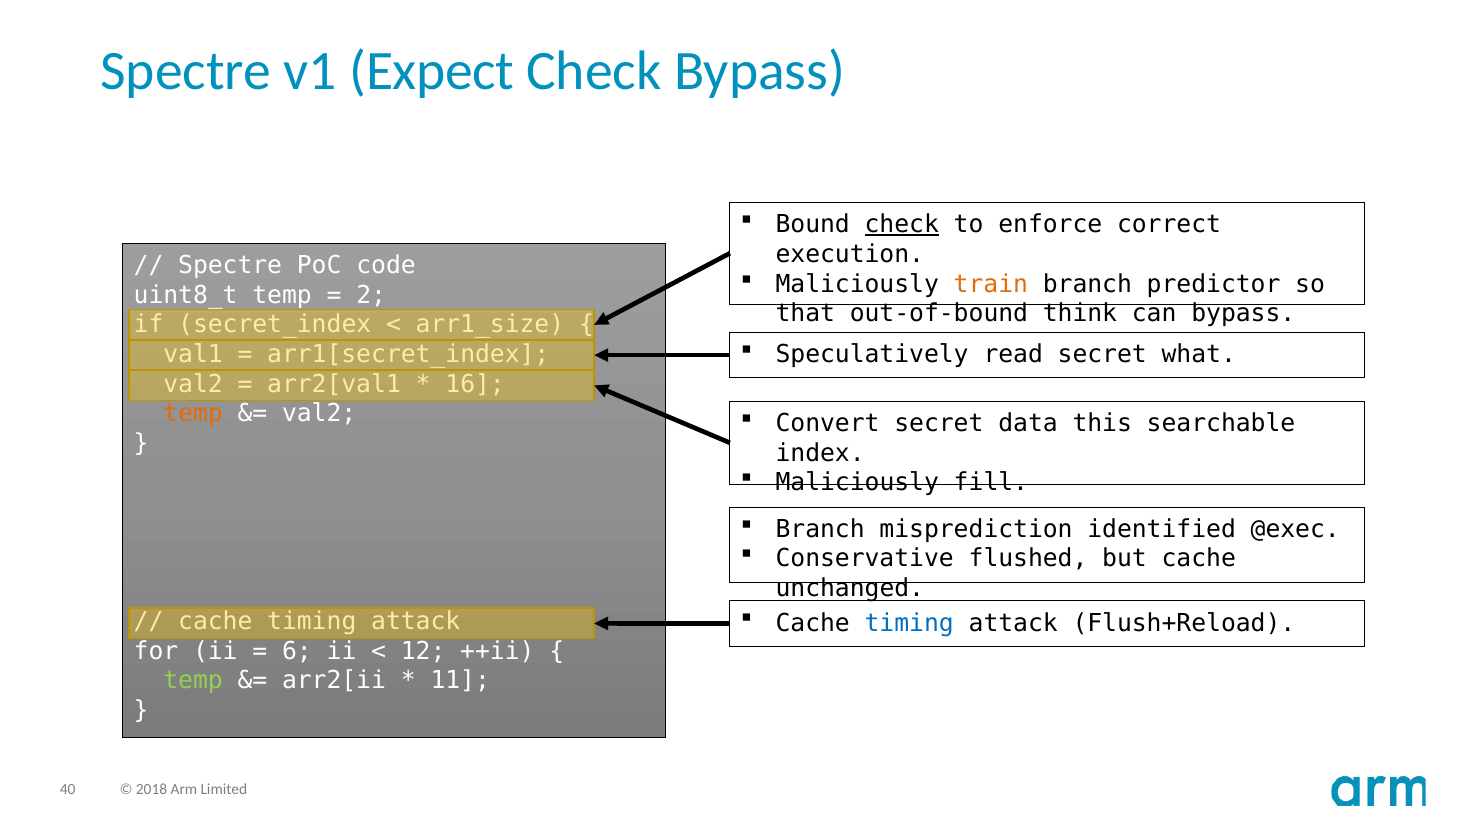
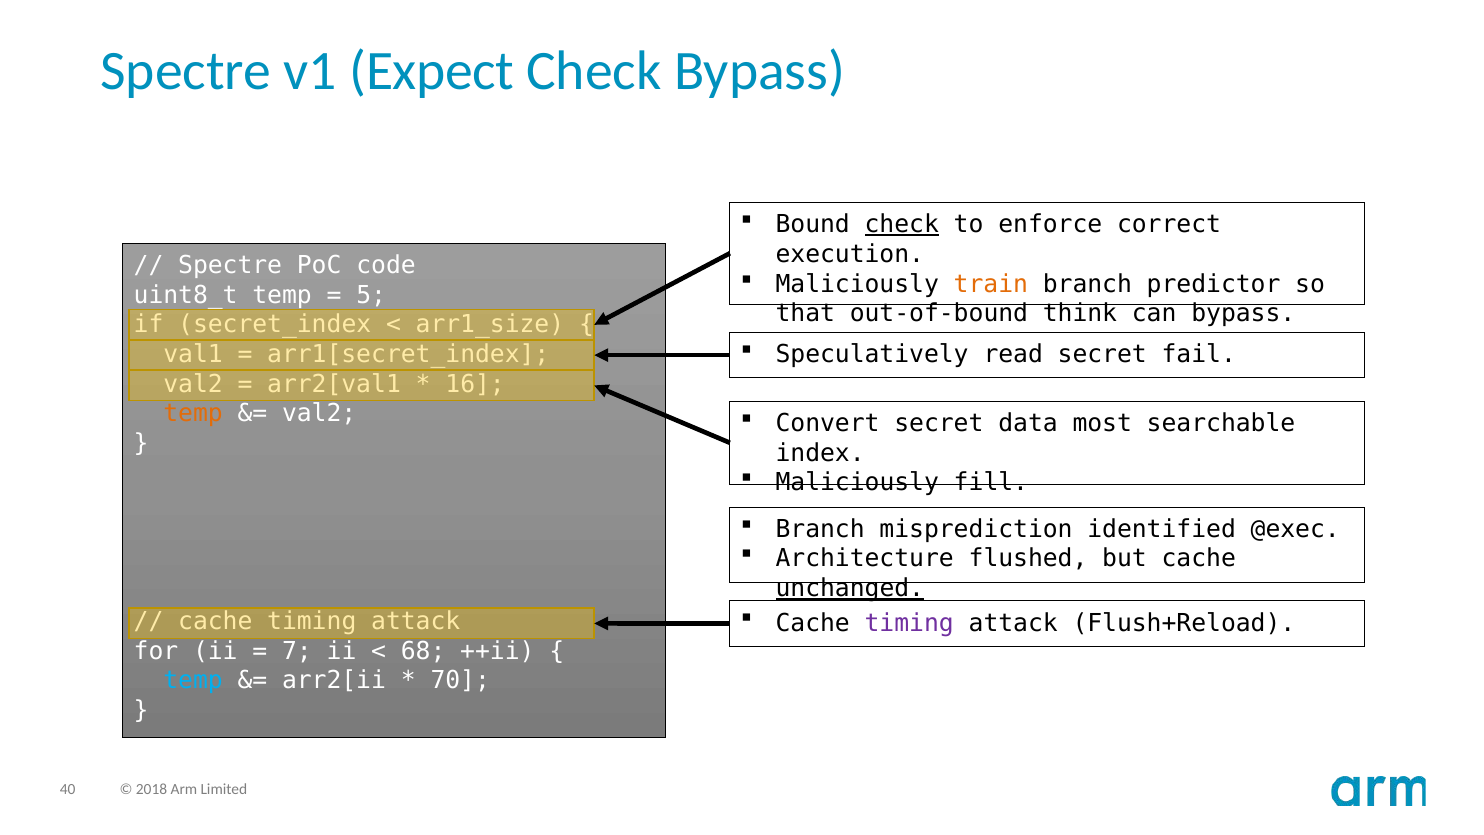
2: 2 -> 5 (371, 295)
what: what -> fail (1199, 354)
this: this -> most (1102, 423)
Conservative: Conservative -> Architecture (865, 559)
unchanged underline: none -> present (850, 588)
timing colour: blue -> purple (909, 623)
6: 6 -> 7 (297, 651)
12: 12 -> 68 (423, 651)
temp colour: light green -> light blue (193, 681)
11: 11 -> 70 (460, 681)
